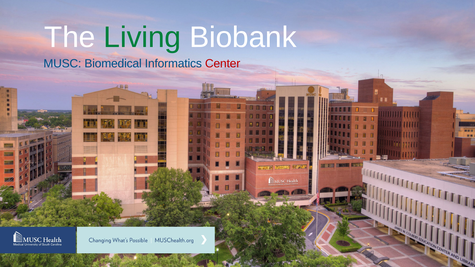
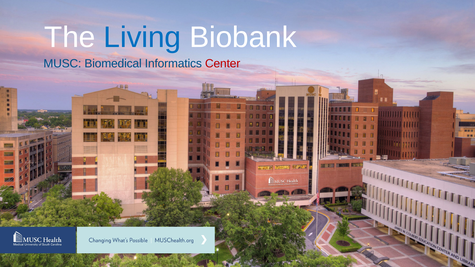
Living colour: green -> blue (142, 37)
